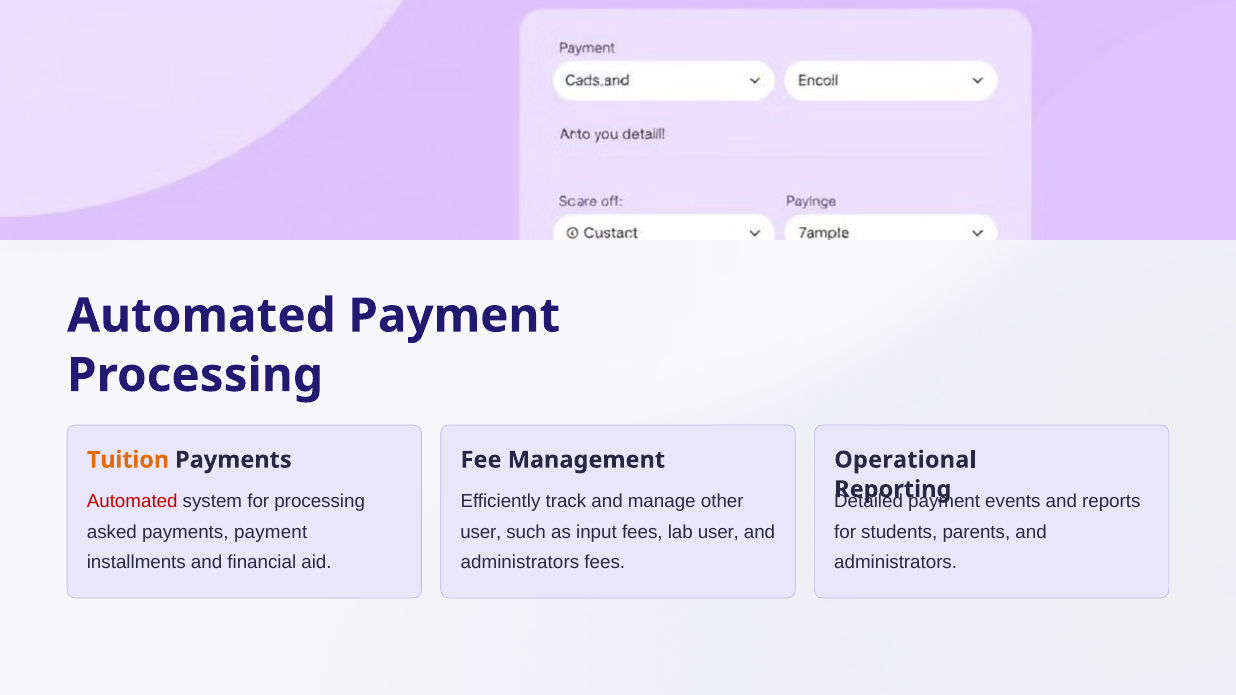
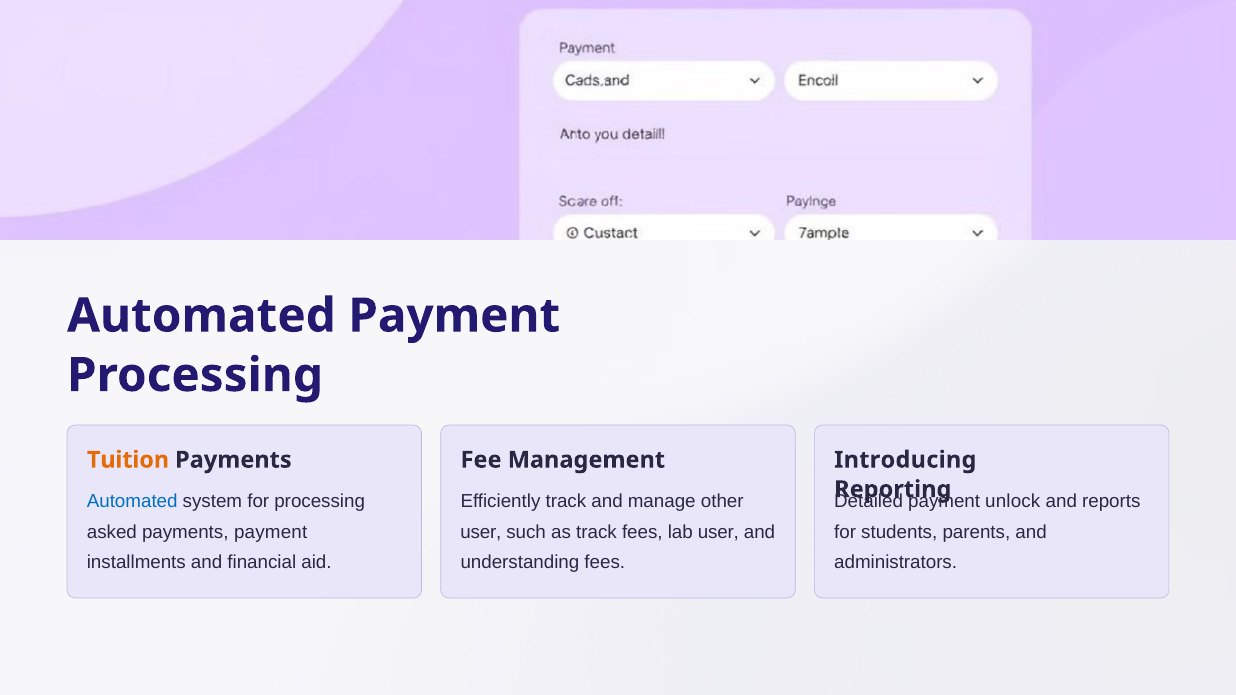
Operational: Operational -> Introducing (905, 460)
Automated colour: red -> blue (132, 502)
events: events -> unlock (1013, 502)
as input: input -> track (596, 532)
administrators: administrators -> understanding (520, 563)
